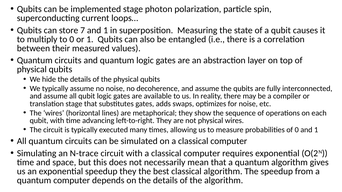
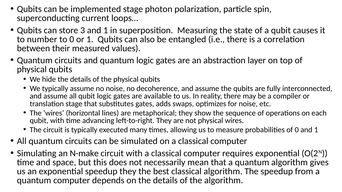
7: 7 -> 3 (83, 30)
multiply: multiply -> number (42, 39)
N-trace: N-trace -> N-make (84, 154)
